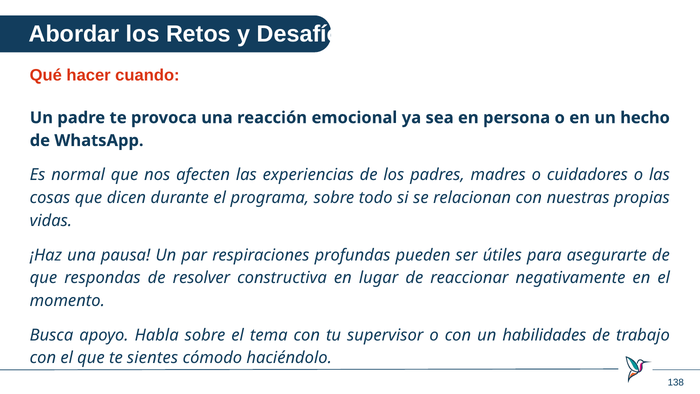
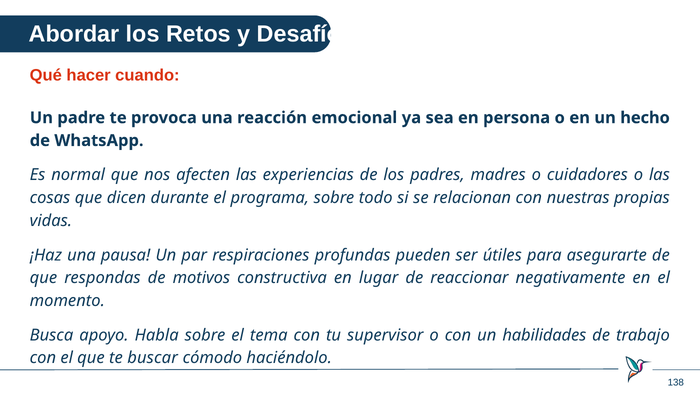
resolver: resolver -> motivos (201, 278)
sientes: sientes -> buscar (153, 358)
